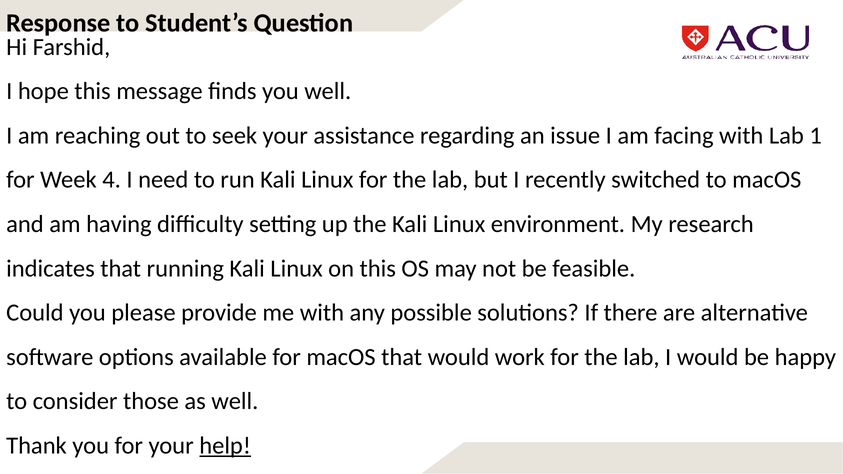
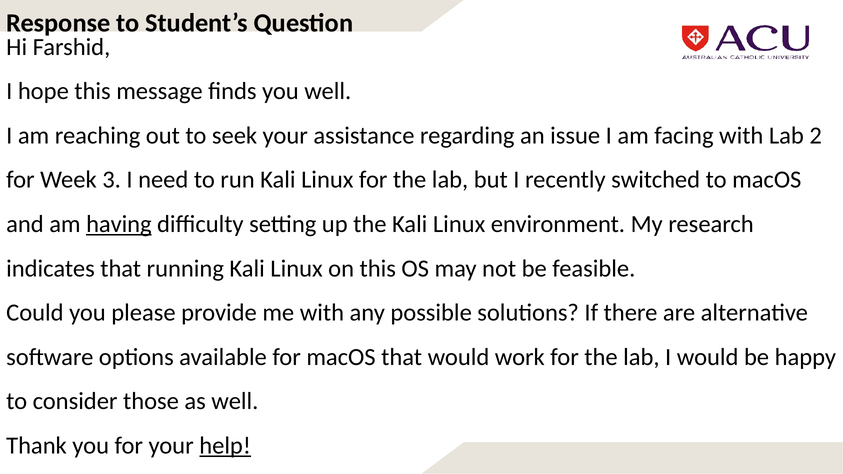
1: 1 -> 2 (816, 136)
4: 4 -> 3 (112, 180)
having underline: none -> present (119, 224)
